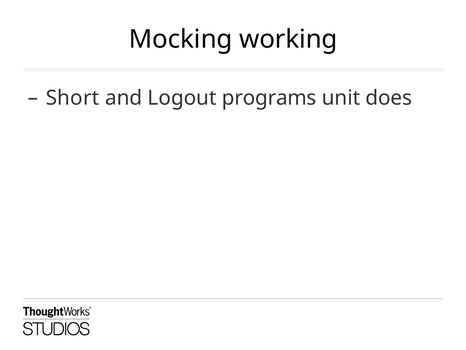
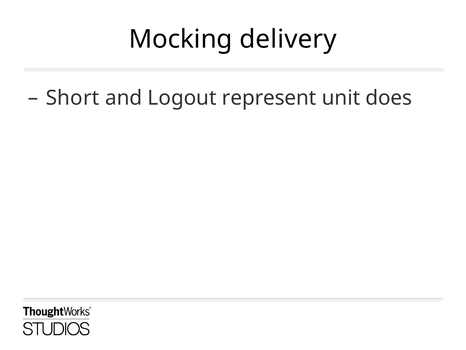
working: working -> delivery (288, 39)
programs: programs -> represent (269, 98)
